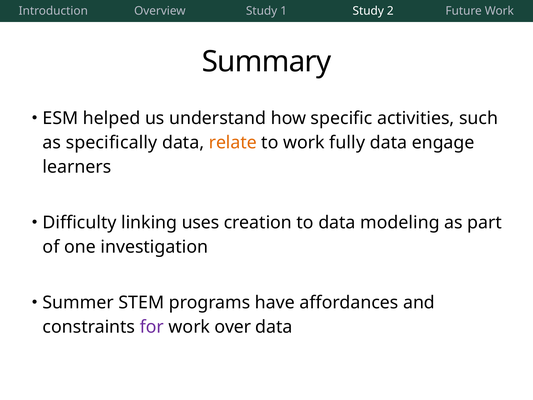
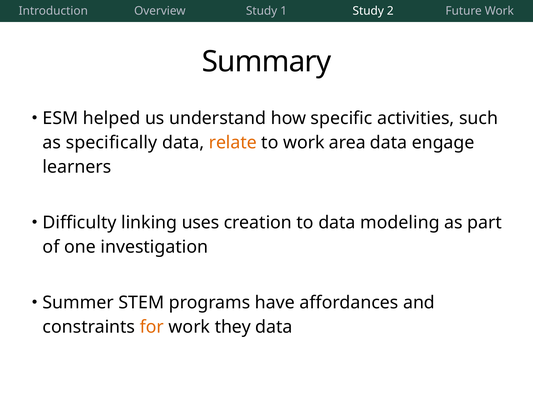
fully: fully -> area (347, 143)
for colour: purple -> orange (152, 327)
over: over -> they (233, 327)
